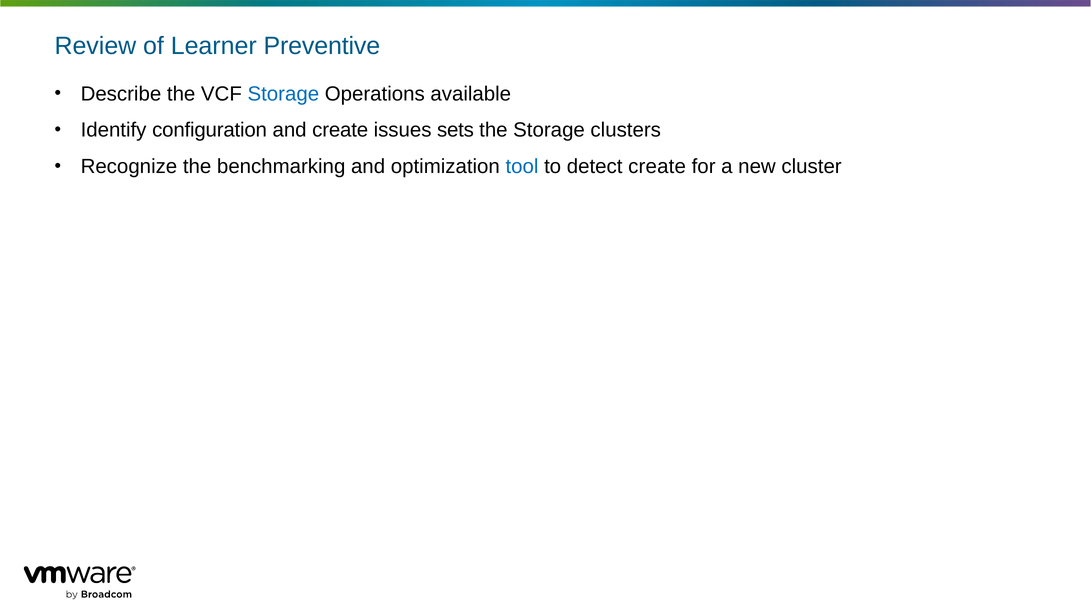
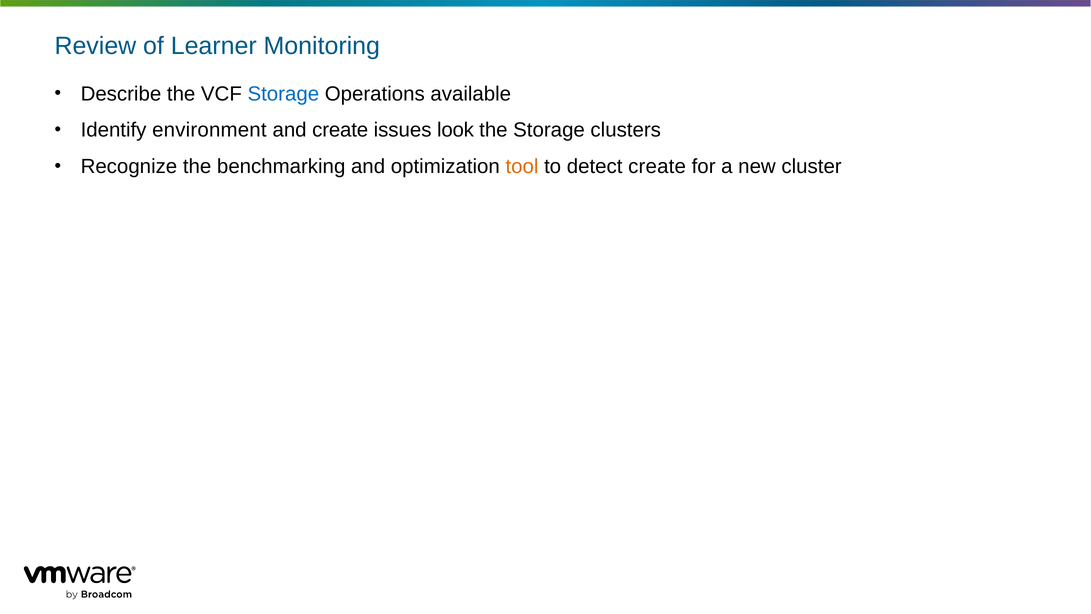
Preventive: Preventive -> Monitoring (322, 46)
configuration: configuration -> environment (209, 130)
sets: sets -> look (455, 130)
tool colour: blue -> orange (522, 166)
